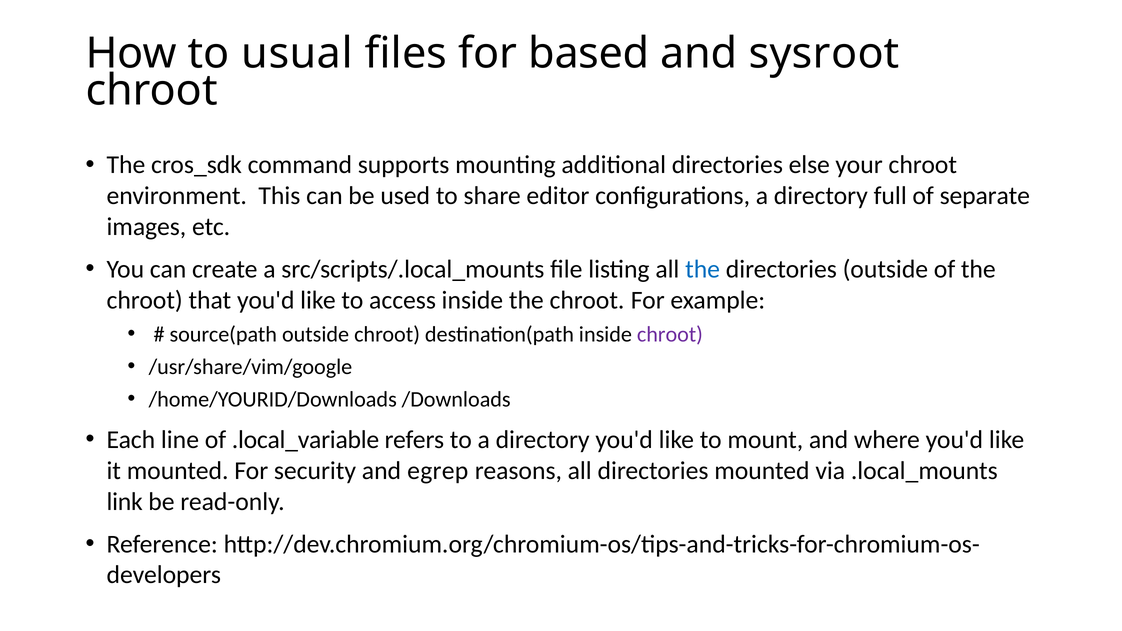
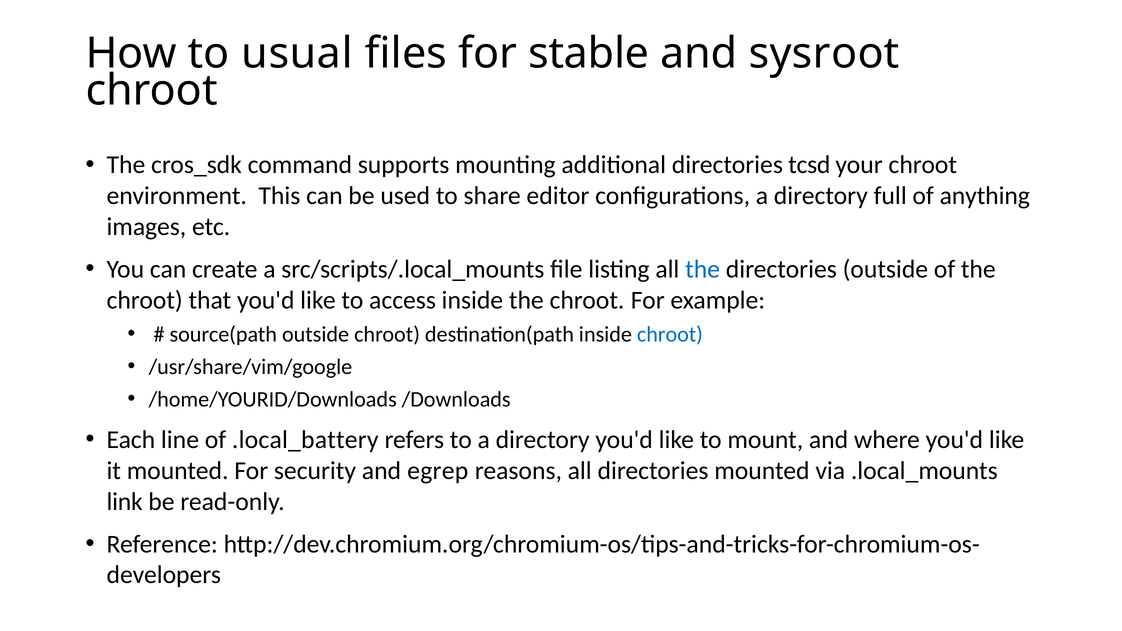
based: based -> stable (589, 53)
else: else -> tcsd (809, 165)
separate: separate -> anything (985, 196)
chroot colour: purple -> blue (670, 334)
.local_variable: .local_variable -> .local_battery (305, 440)
